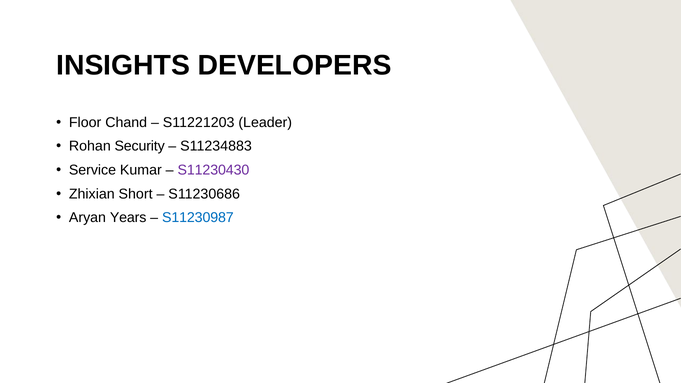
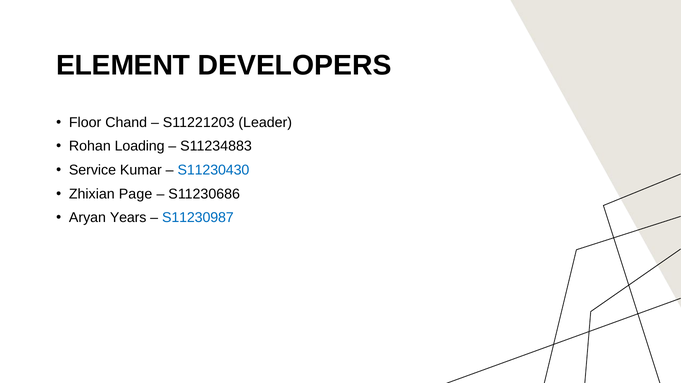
INSIGHTS: INSIGHTS -> ELEMENT (123, 66)
Security: Security -> Loading (140, 146)
S11230430 colour: purple -> blue (213, 170)
Short: Short -> Page (136, 194)
